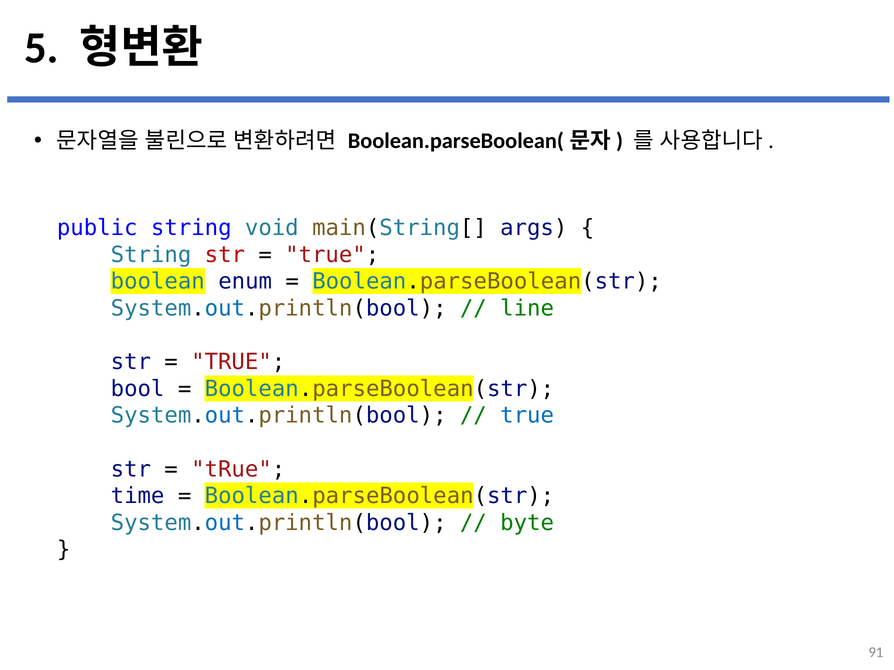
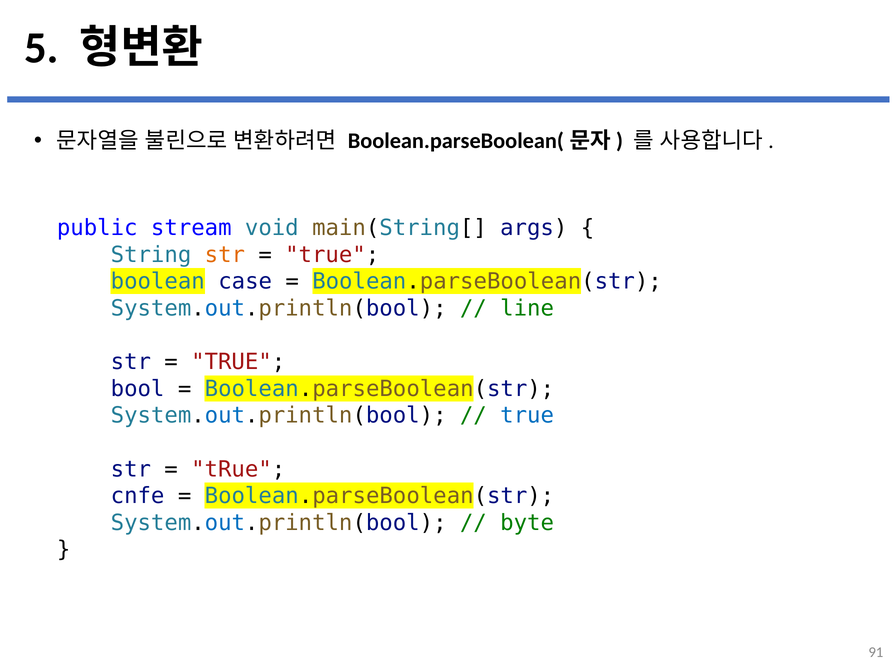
public string: string -> stream (191, 228)
str colour: red -> orange (225, 255)
enum: enum -> case (245, 282)
time: time -> cnfe (138, 496)
